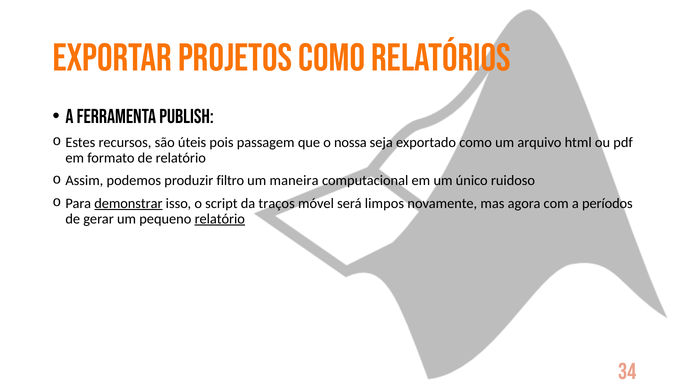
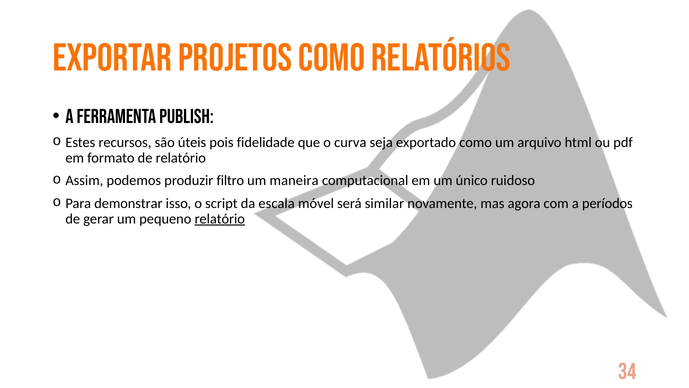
passagem: passagem -> fidelidade (266, 142)
nossa: nossa -> curva (350, 142)
demonstrar underline: present -> none (128, 203)
traços: traços -> escala (277, 203)
limpos: limpos -> similar (384, 203)
